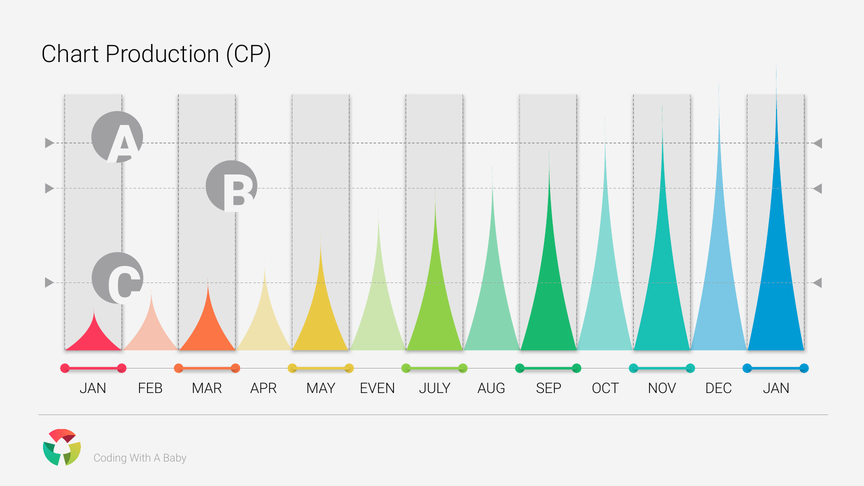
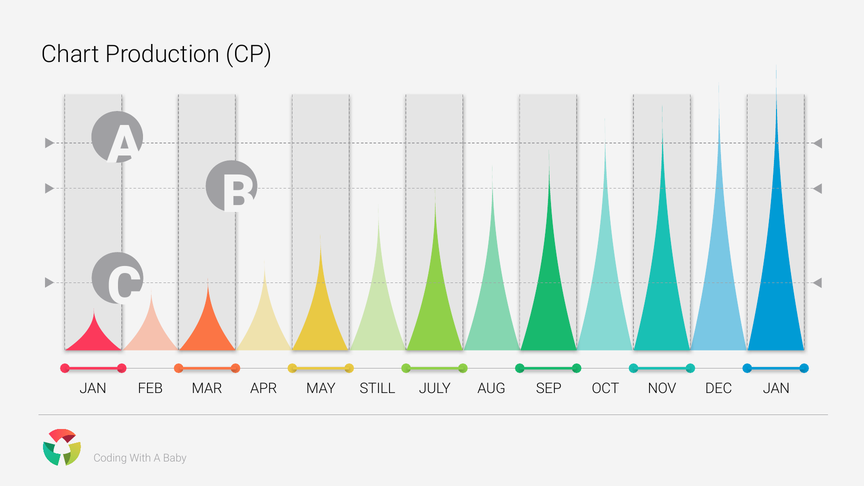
EVEN: EVEN -> STILL (378, 389)
